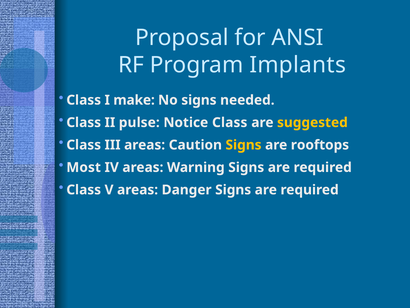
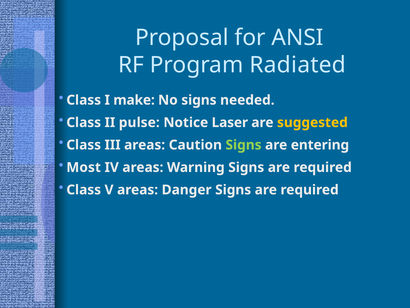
Implants: Implants -> Radiated (298, 65)
Notice Class: Class -> Laser (230, 122)
Signs colour: yellow -> light green (244, 145)
rooftops: rooftops -> entering (320, 145)
